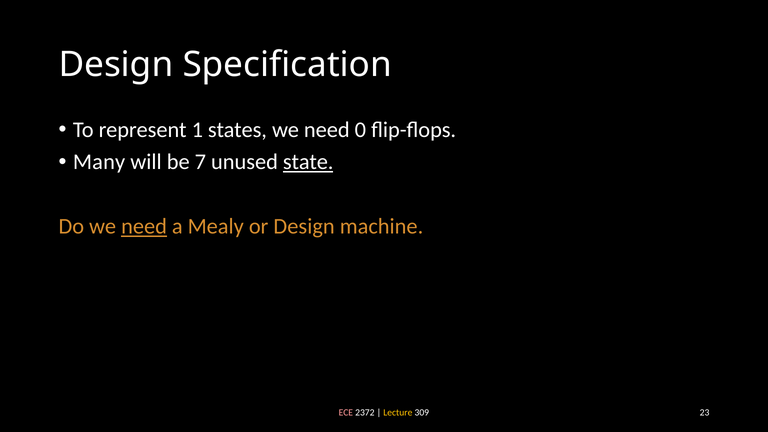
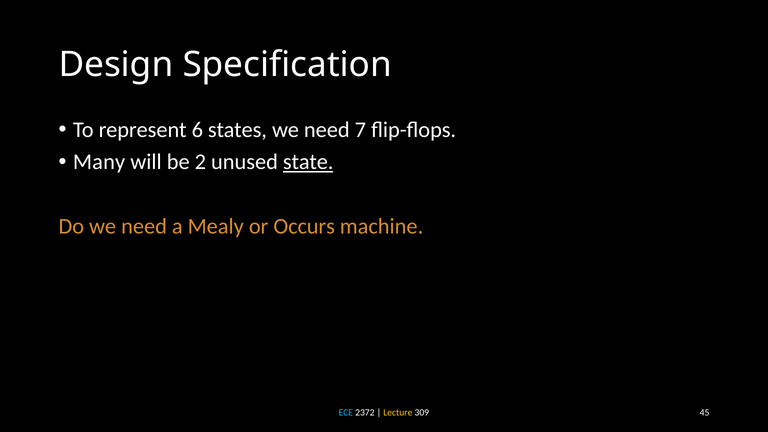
1: 1 -> 6 (197, 130)
0: 0 -> 7 (360, 130)
7: 7 -> 2 (200, 162)
need underline: present -> none (144, 226)
or Design: Design -> Occurs (304, 226)
ECE colour: pink -> light blue (346, 412)
23: 23 -> 45 (705, 412)
